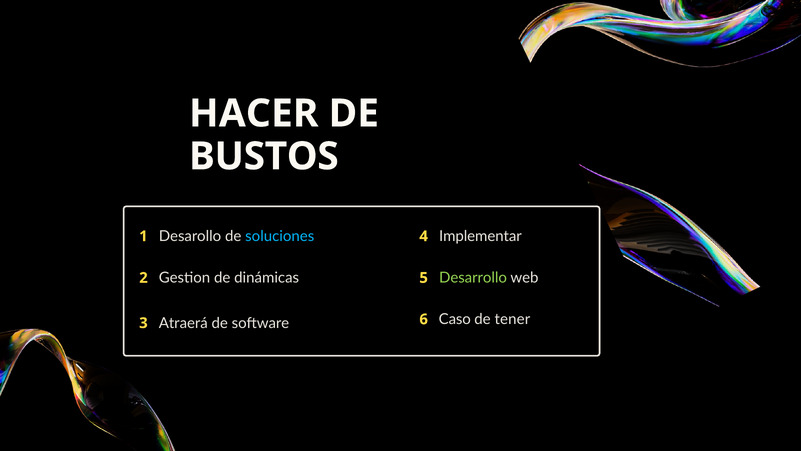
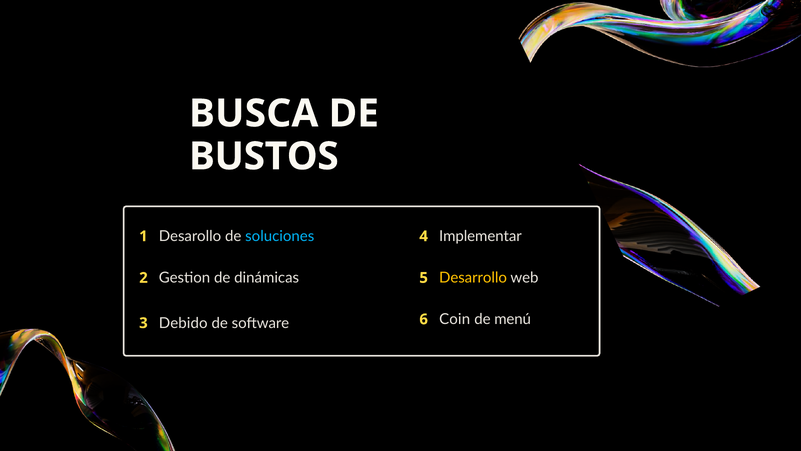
HACER: HACER -> BUSCA (254, 113)
Desarrollo colour: light green -> yellow (473, 278)
Caso: Caso -> Coin (455, 319)
tener: tener -> menú (513, 319)
Atraerá: Atraerá -> Debido (183, 323)
